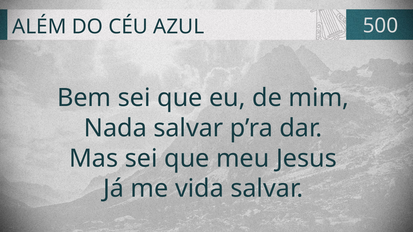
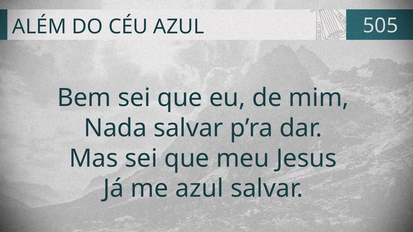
500: 500 -> 505 (381, 26)
me vida: vida -> azul (199, 189)
